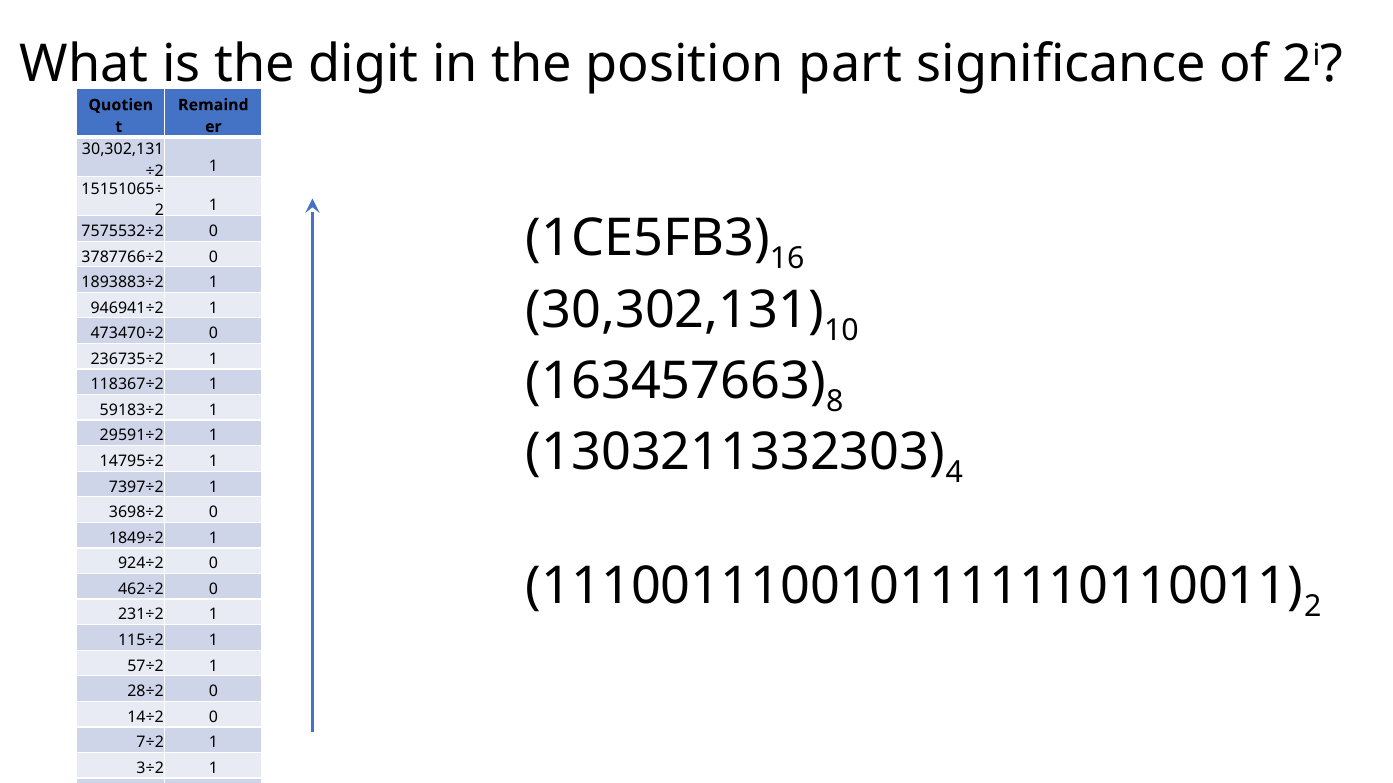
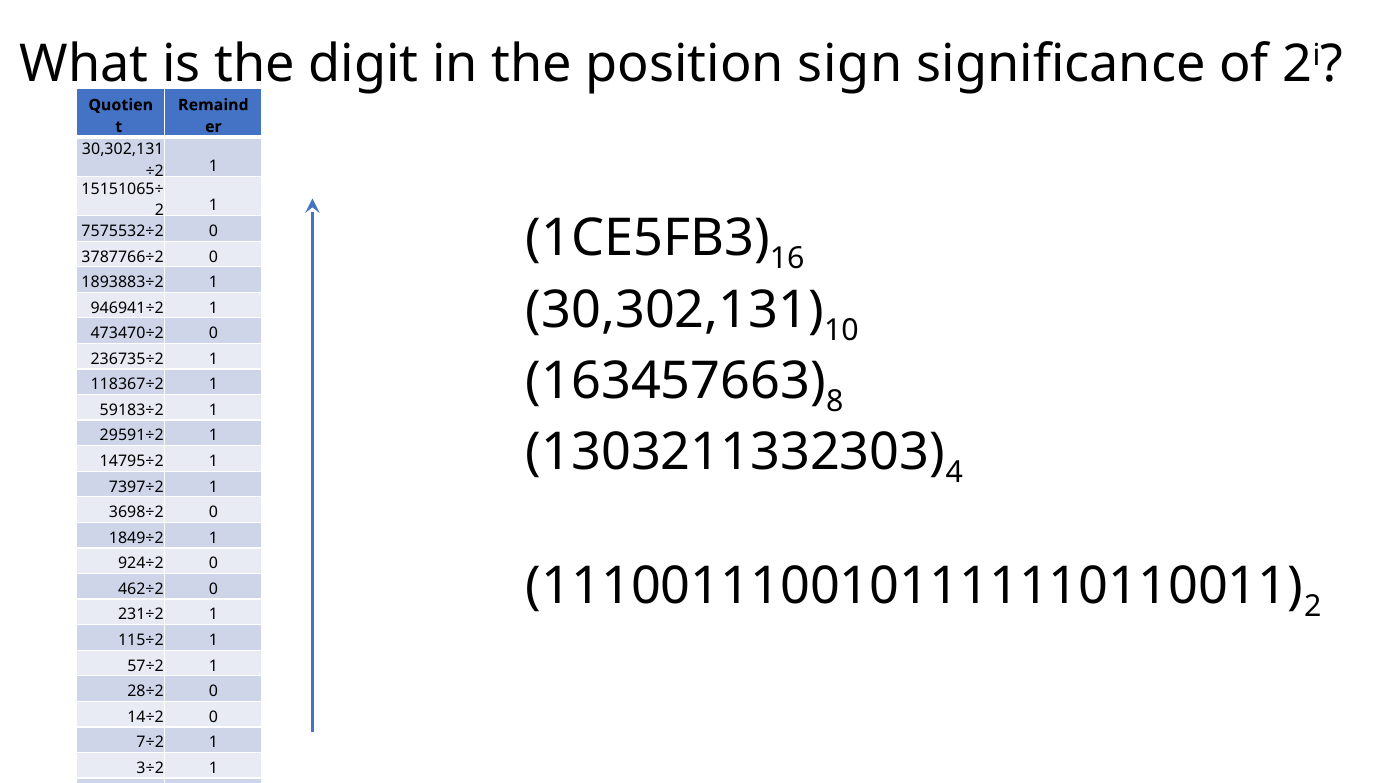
part: part -> sign (850, 64)
